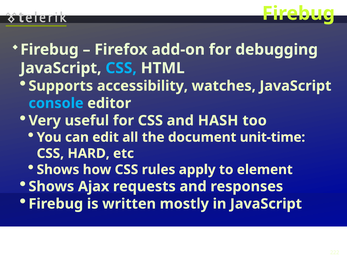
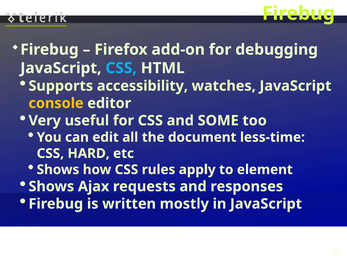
console colour: light blue -> yellow (56, 103)
HASH: HASH -> SOME (218, 121)
unit-time: unit-time -> less-time (272, 137)
